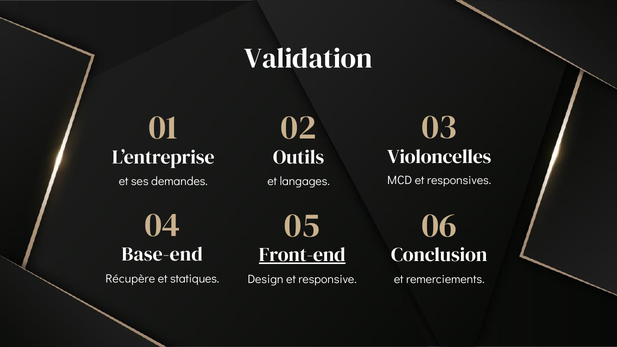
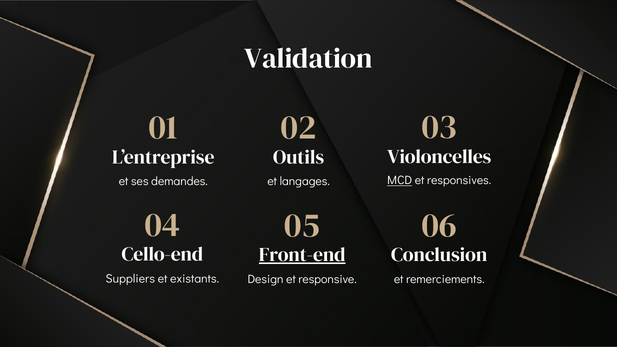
MCD underline: none -> present (400, 181)
Base-end: Base-end -> Cello-end (162, 255)
Récupère: Récupère -> Suppliers (130, 279)
statiques: statiques -> existants (195, 279)
